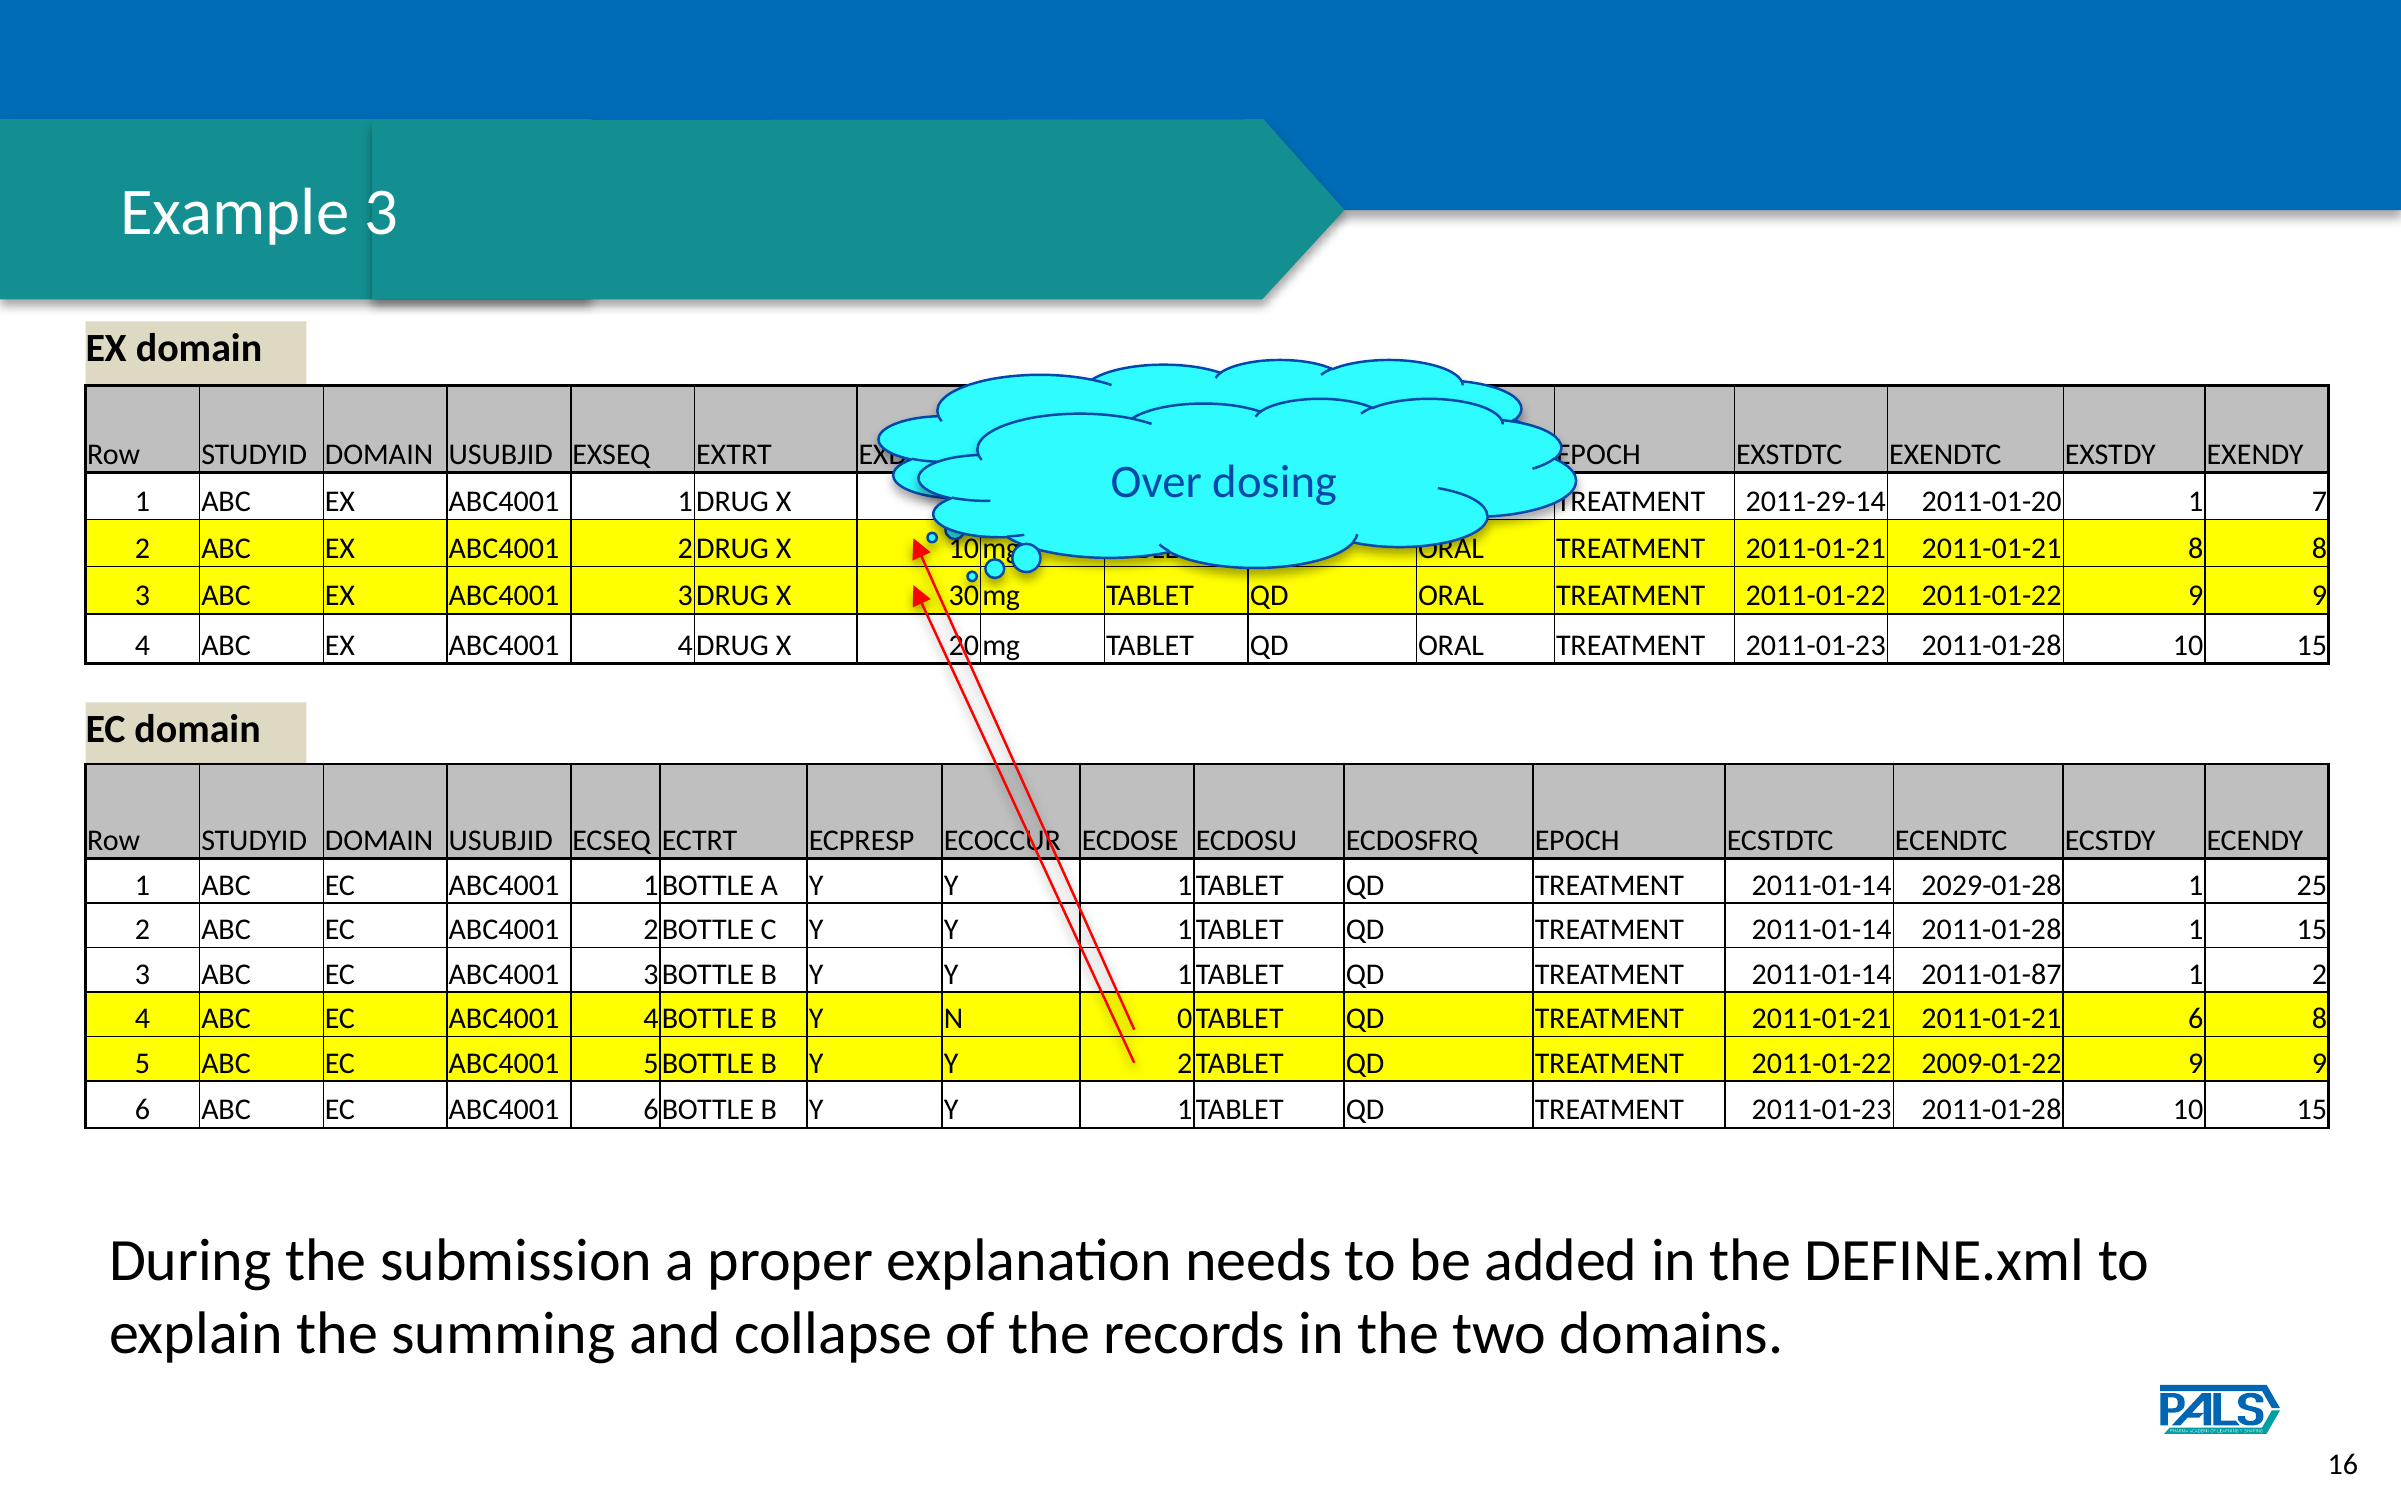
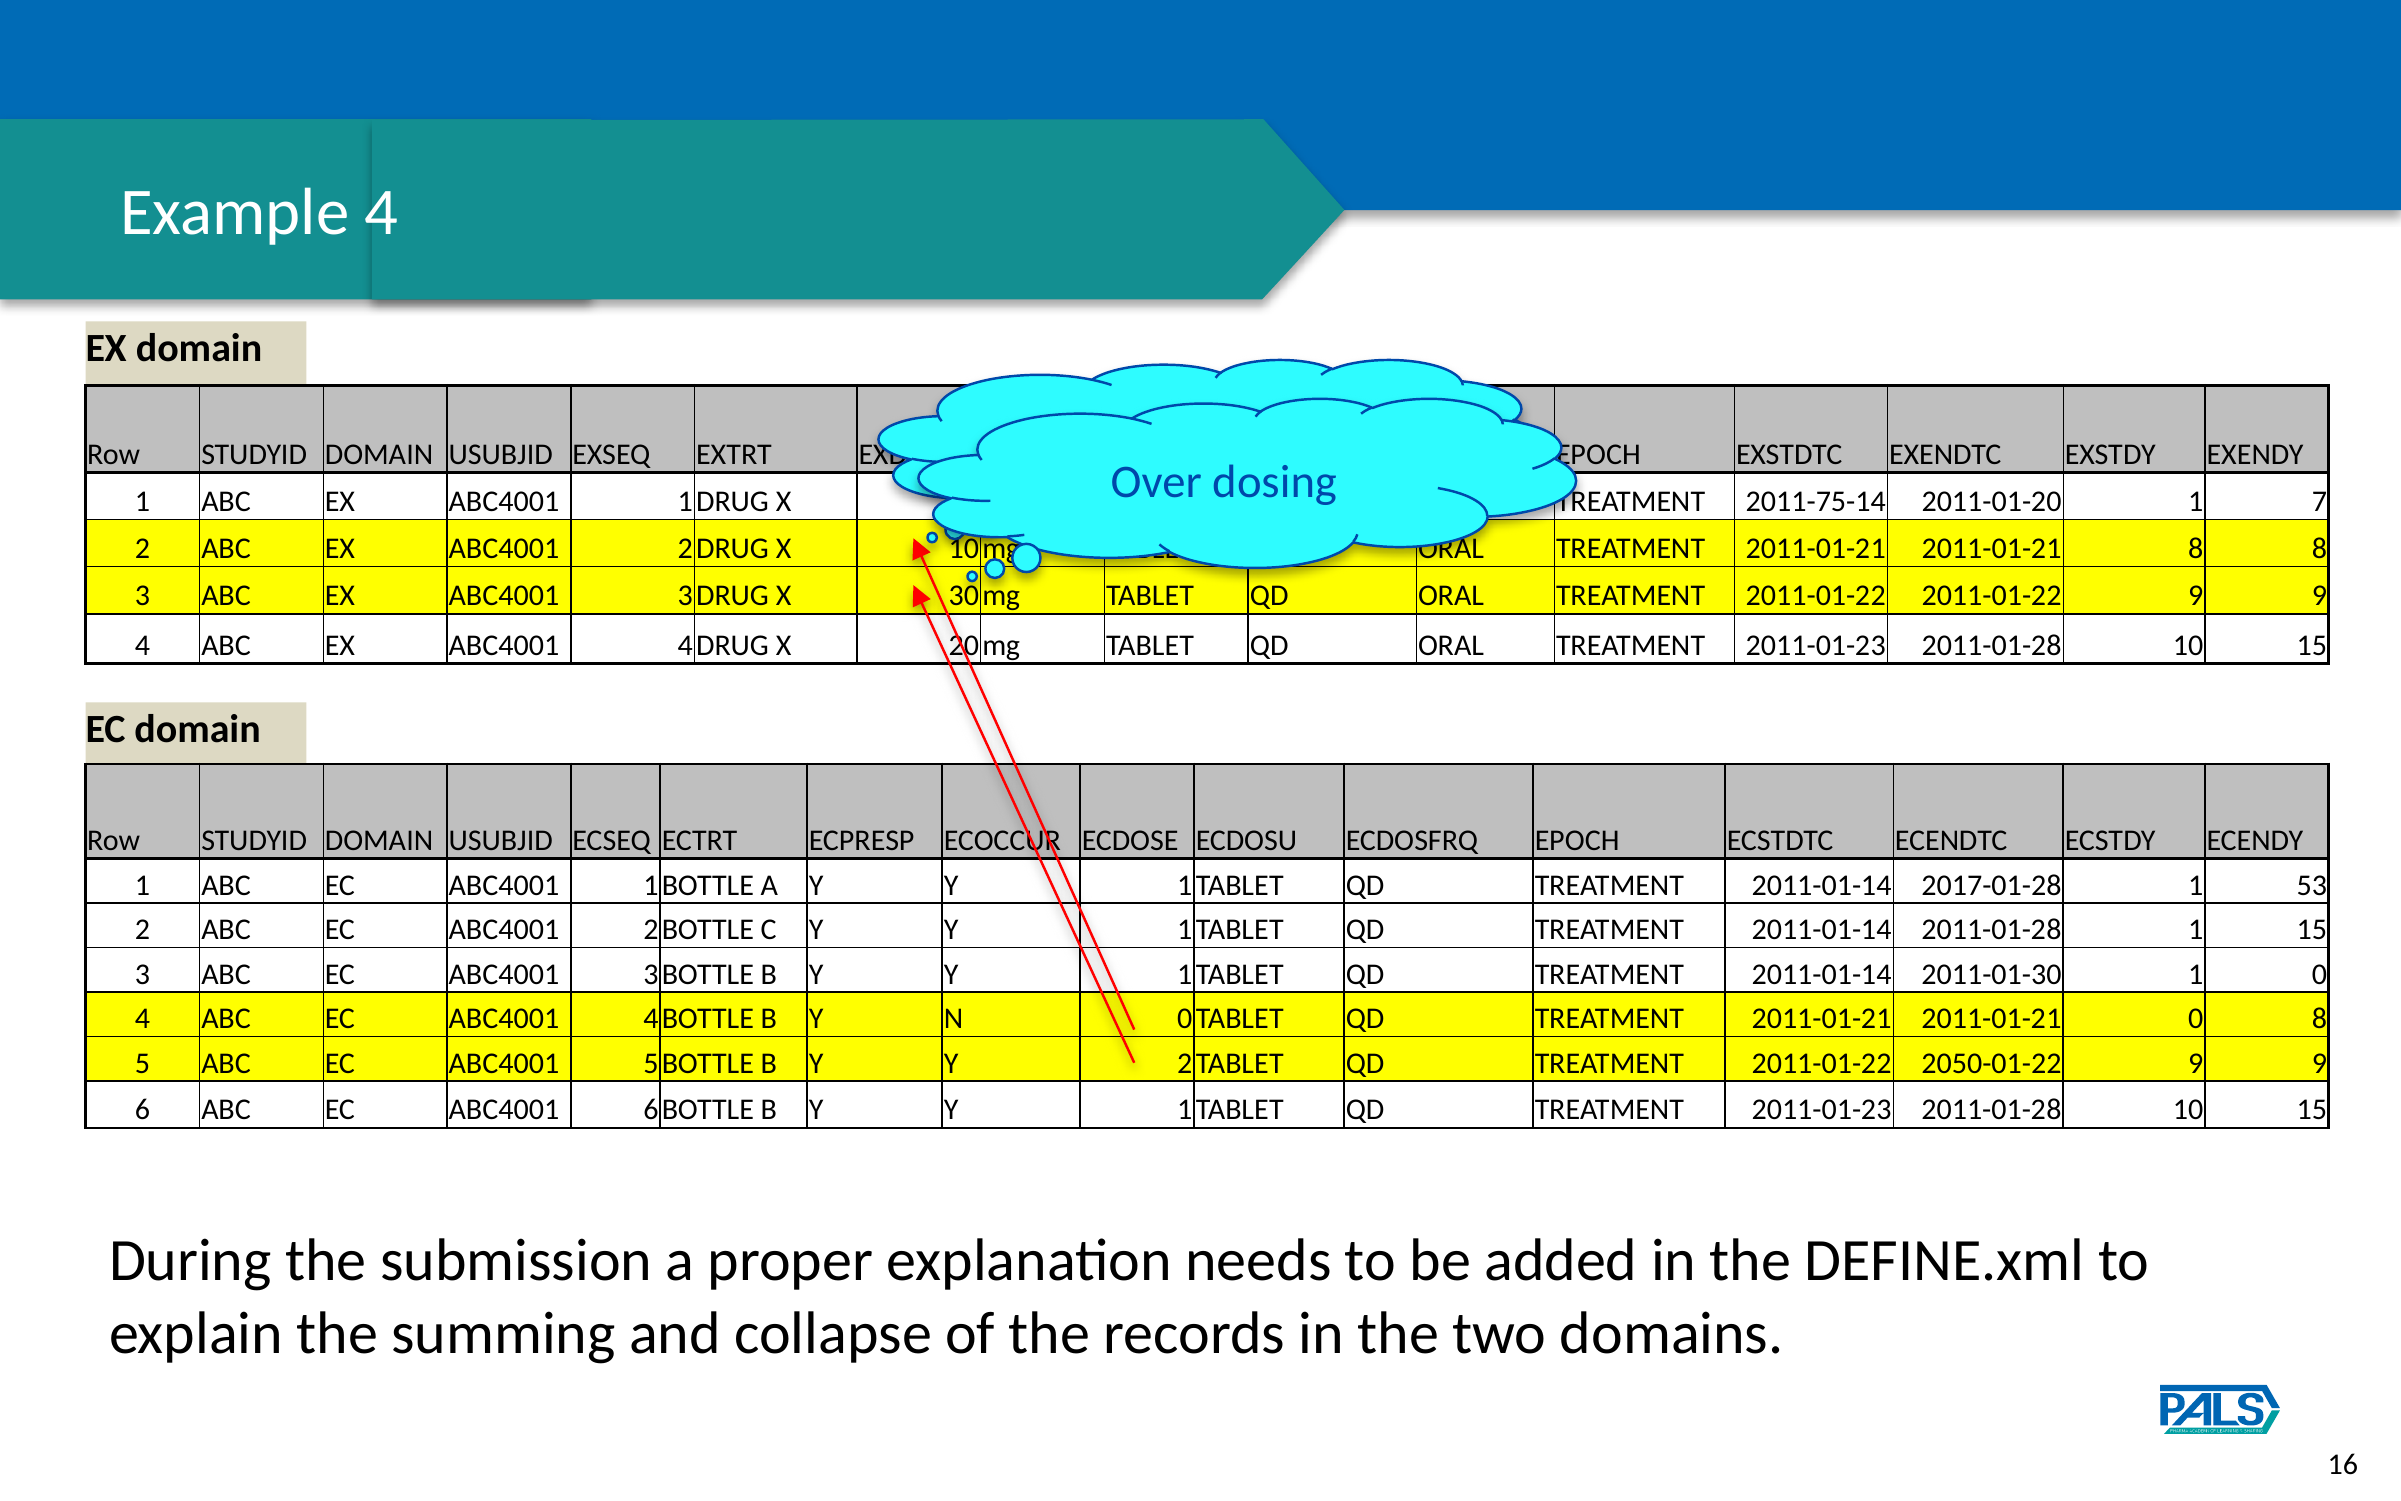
Example 3: 3 -> 4 (381, 212)
2011-29-14: 2011-29-14 -> 2011-75-14 (1816, 501)
2029-01-28: 2029-01-28 -> 2017-01-28 (1991, 885)
25: 25 -> 53 (2312, 885)
2011-01-87: 2011-01-87 -> 2011-01-30 (1991, 974)
1 2: 2 -> 0 (2319, 974)
2011-01-21 6: 6 -> 0 (2196, 1018)
2009-01-22: 2009-01-22 -> 2050-01-22 (1991, 1063)
